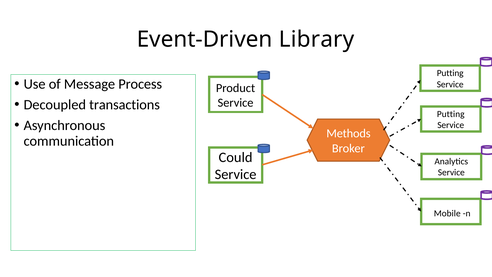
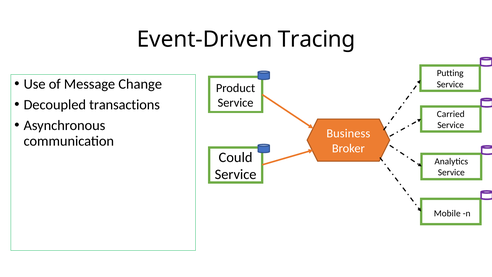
Library: Library -> Tracing (317, 39)
Process: Process -> Change (140, 84)
Putting: Putting -> Carried (451, 114)
Methods: Methods -> Business (348, 133)
